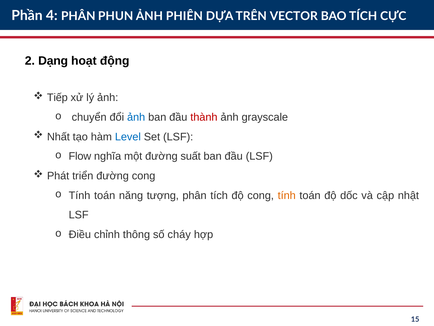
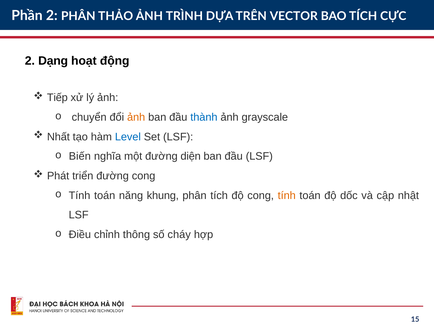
Phần 4: 4 -> 2 (52, 15)
PHUN: PHUN -> THẢO (116, 16)
PHIÊN: PHIÊN -> TRÌNH (184, 16)
ảnh colour: blue -> orange (136, 117)
thành colour: red -> blue (204, 117)
Flow: Flow -> Biến (80, 156)
suất: suất -> diện (191, 156)
tượng: tượng -> khung (163, 195)
